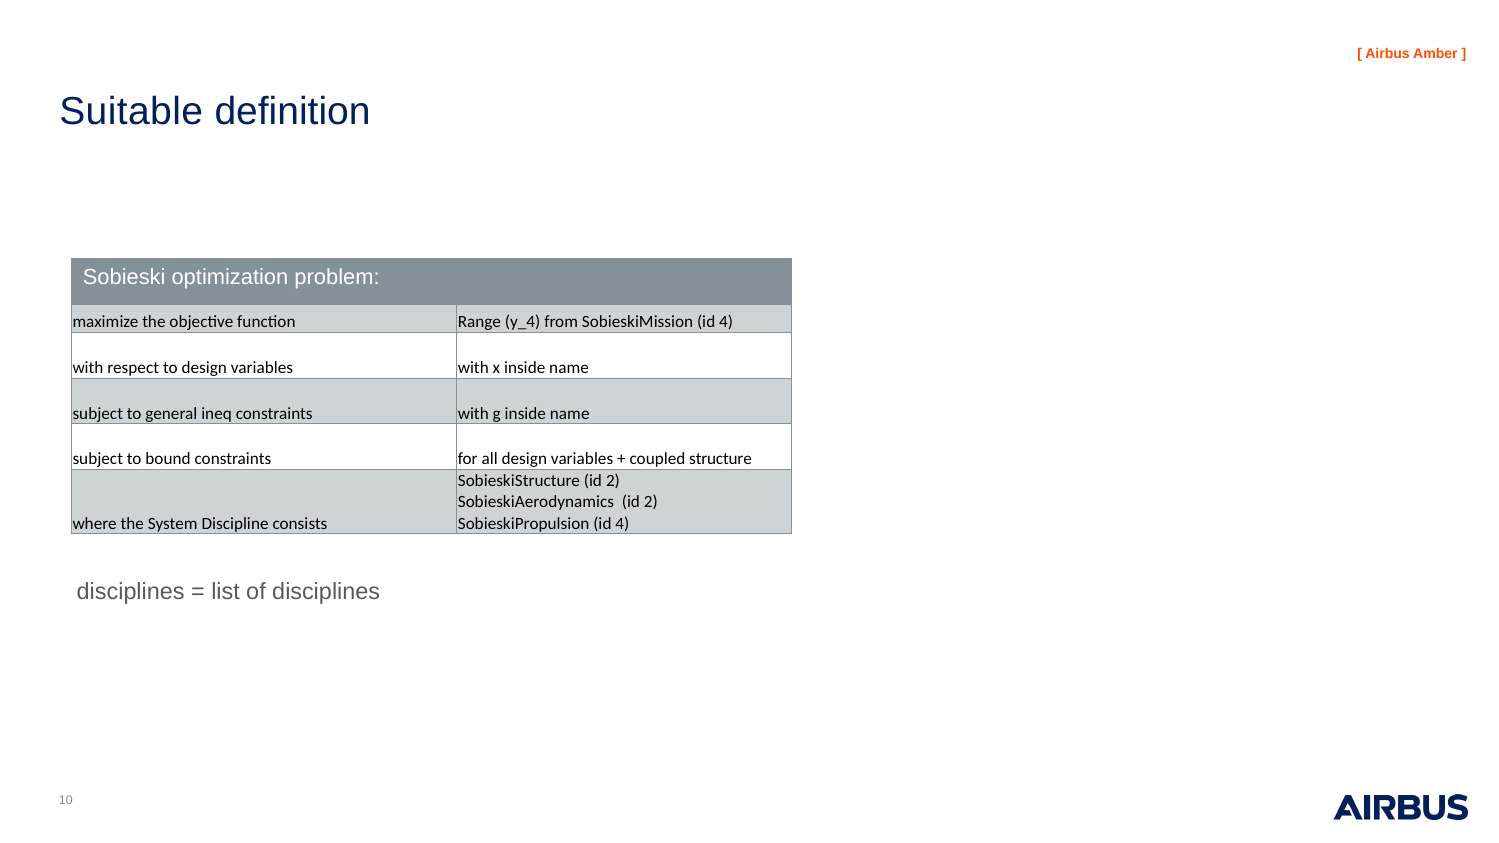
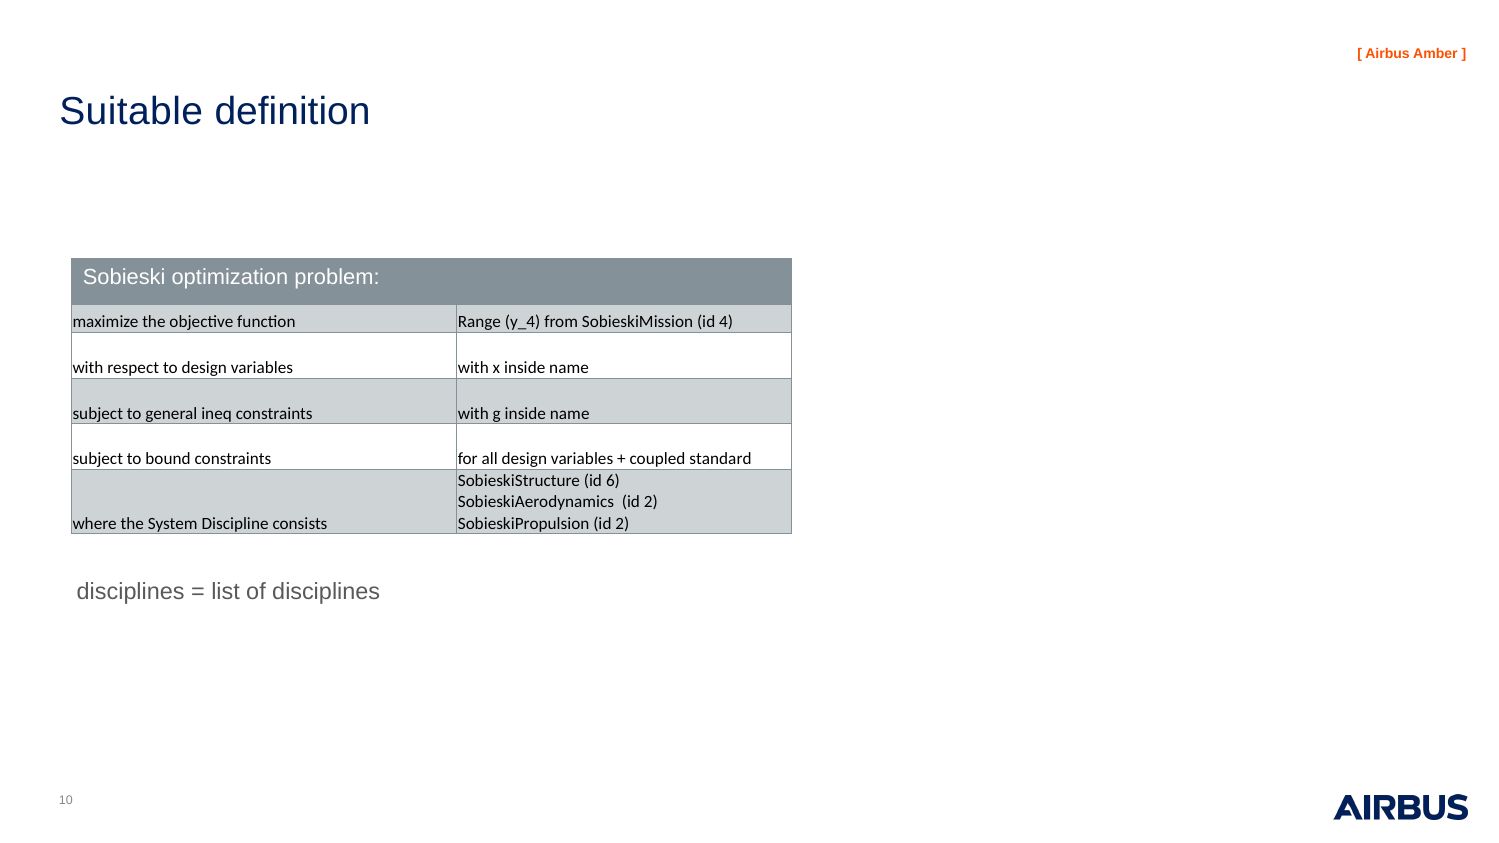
structure: structure -> standard (720, 459)
SobieskiStructure id 2: 2 -> 6 (613, 481)
SobieskiPropulsion id 4: 4 -> 2 (622, 524)
